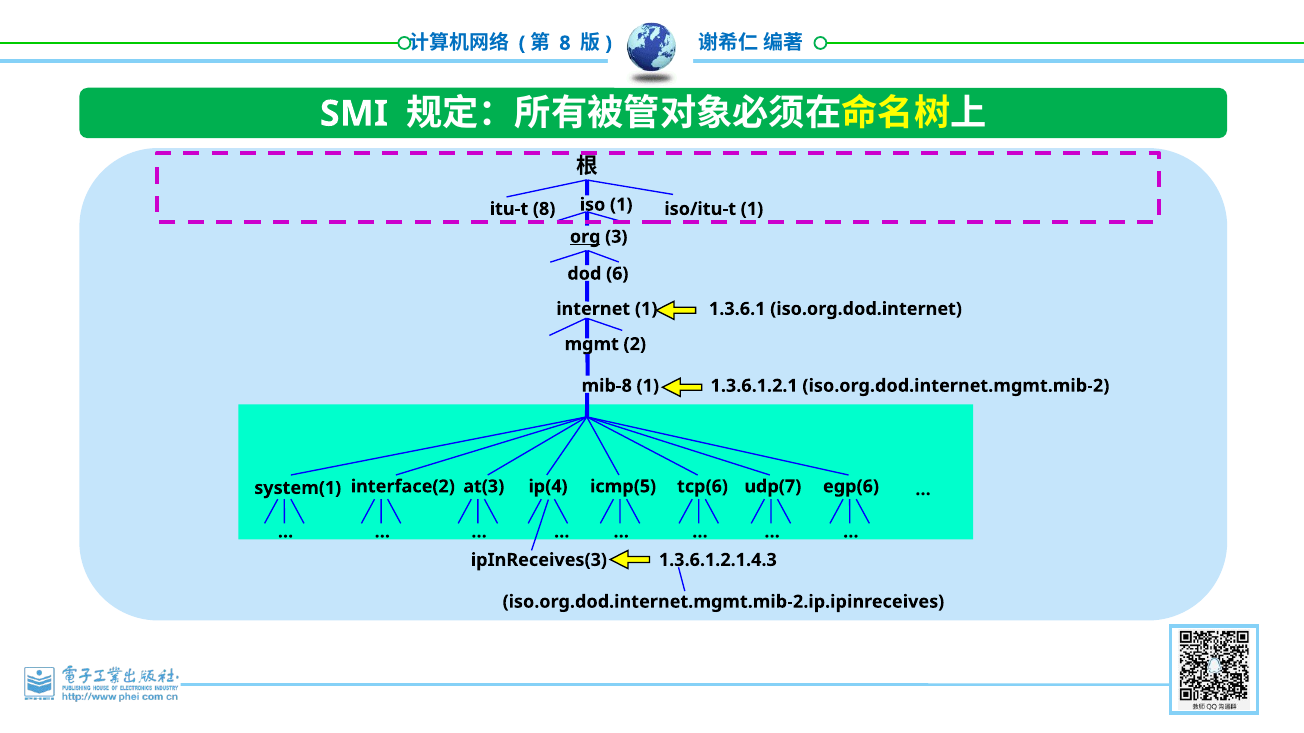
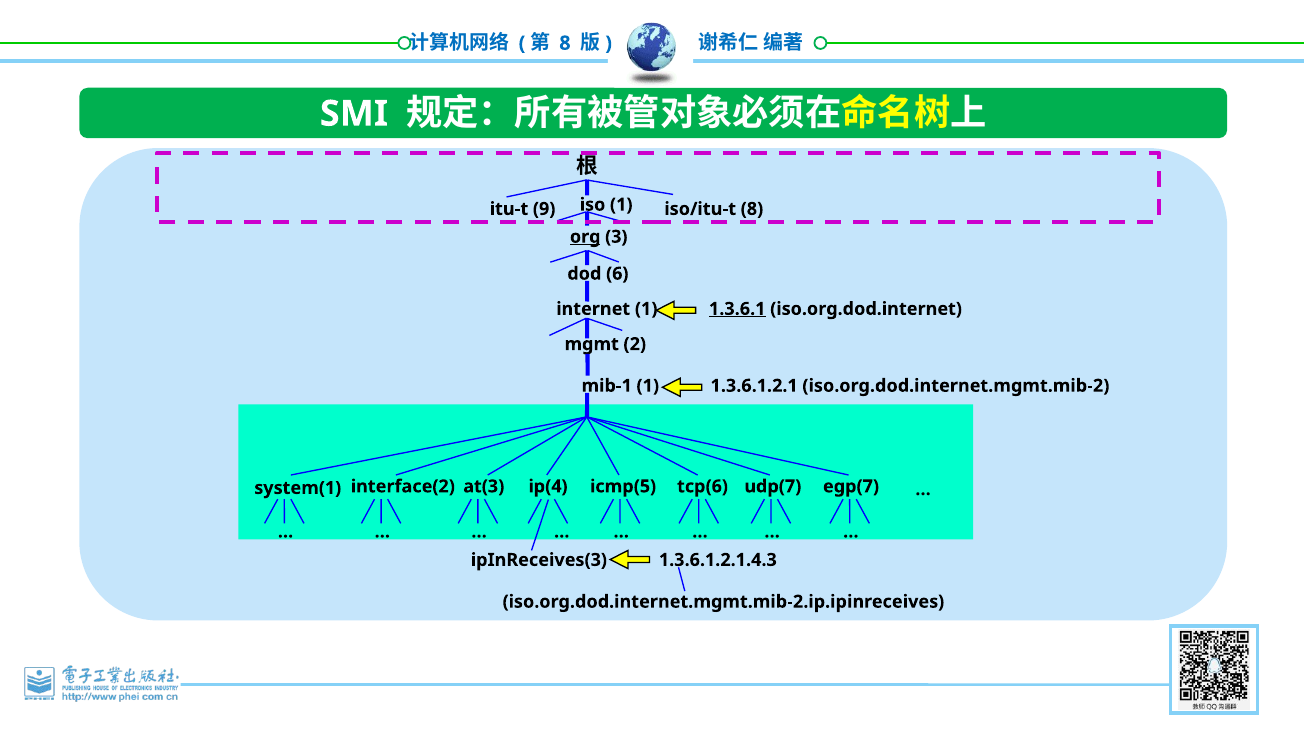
itu-t 8: 8 -> 9 (544, 209)
iso/itu-t 1: 1 -> 8 (752, 209)
1.3.6.1 underline: none -> present (737, 309)
mib-8: mib-8 -> mib-1 (607, 386)
egp(6: egp(6 -> egp(7 (851, 487)
